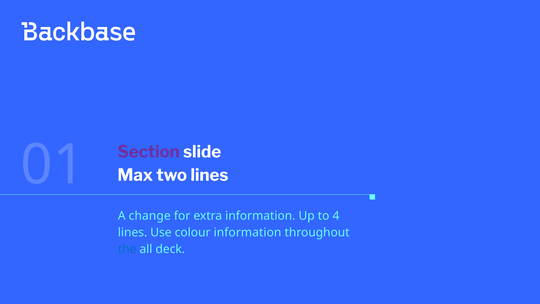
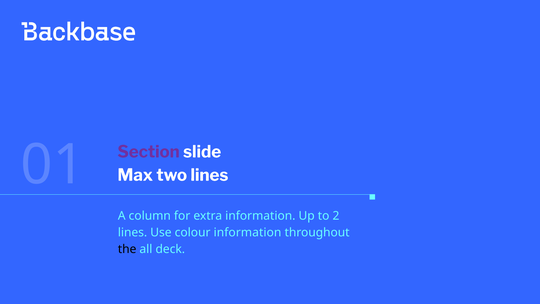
change: change -> column (150, 216)
4: 4 -> 2 (336, 216)
the colour: blue -> black (127, 249)
